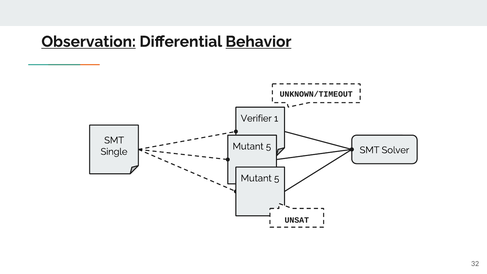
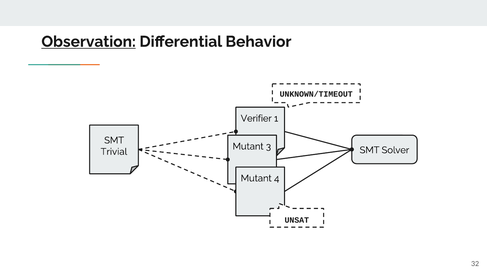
Behavior underline: present -> none (258, 42)
5: 5 -> 3 (268, 146)
Single: Single -> Trivial (114, 152)
5: 5 -> 4 (277, 178)
